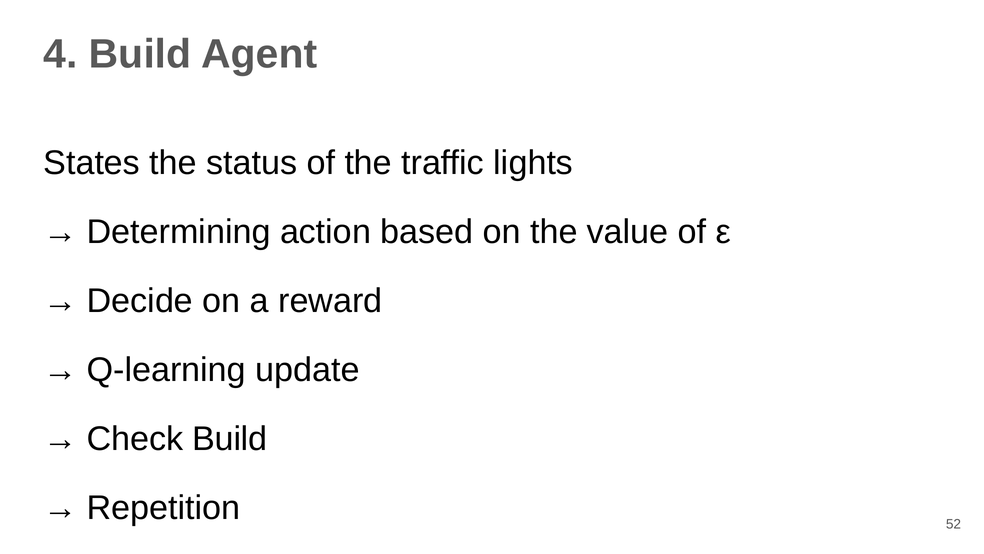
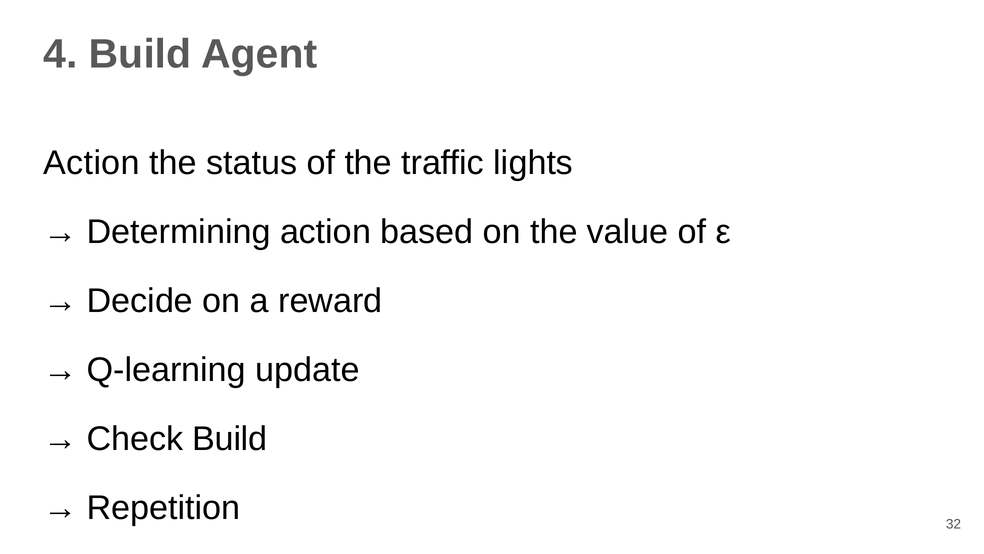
States: States -> Action (92, 163)
52: 52 -> 32 (953, 524)
